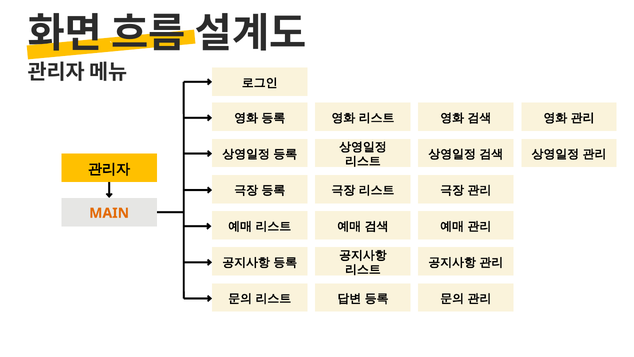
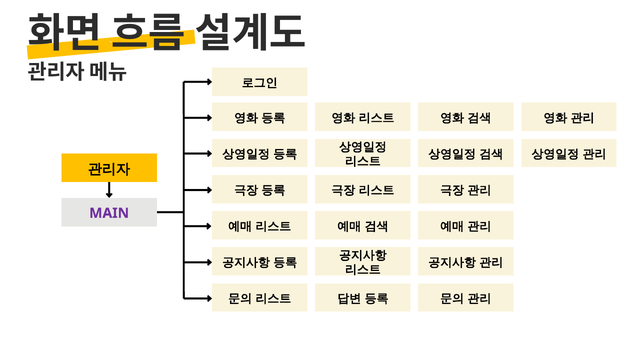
MAIN colour: orange -> purple (109, 213)
